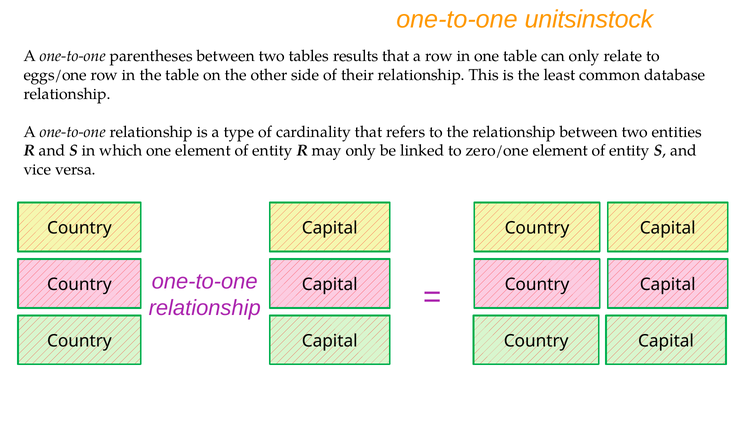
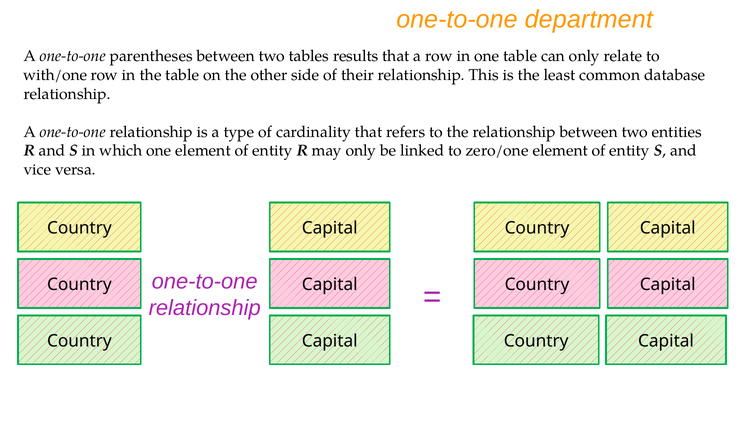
unitsinstock: unitsinstock -> department (589, 20)
eggs/one: eggs/one -> with/one (55, 75)
